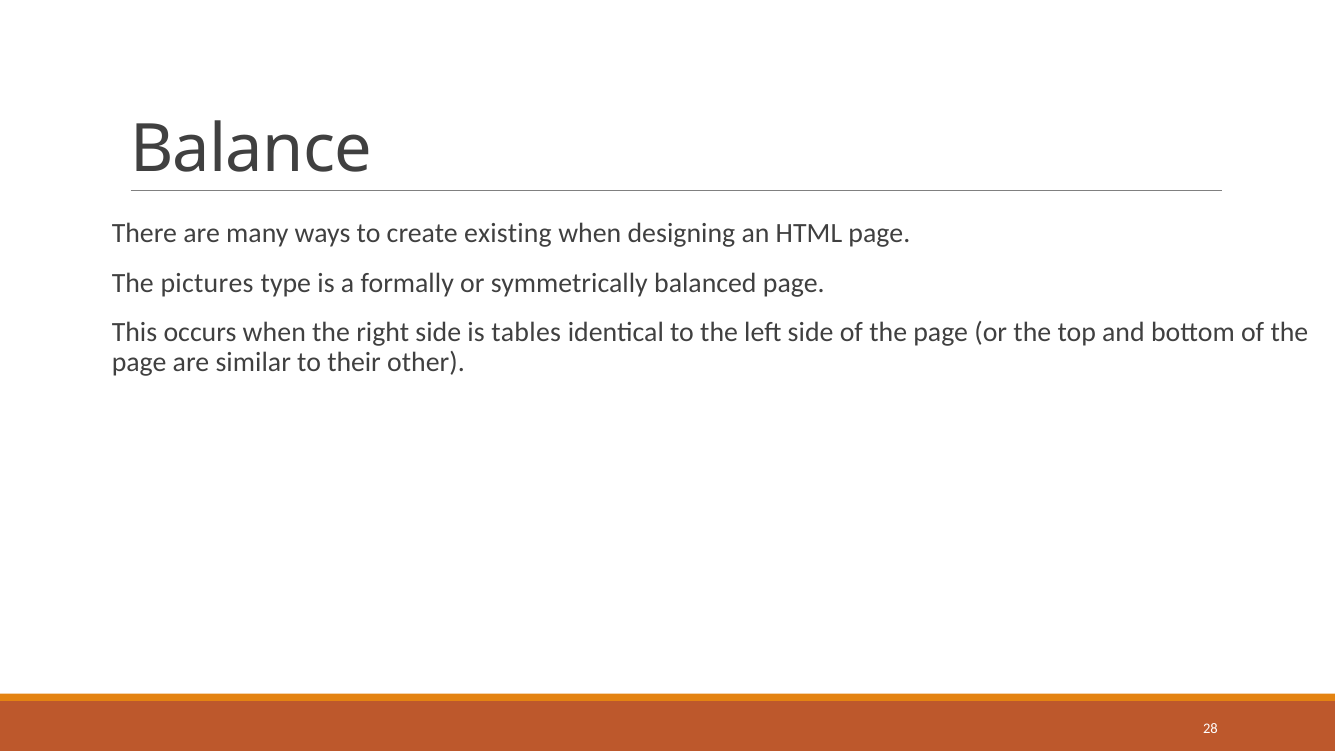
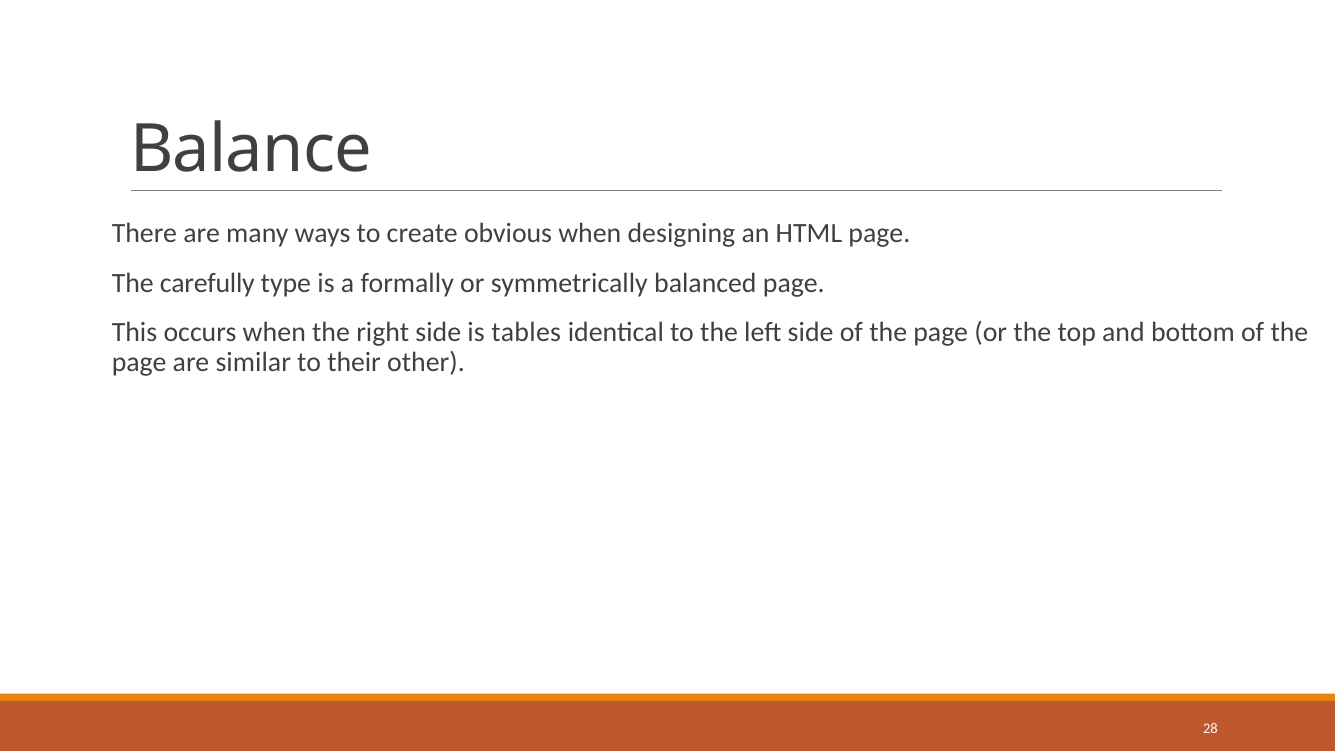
existing: existing -> obvious (508, 234)
pictures: pictures -> carefully (207, 283)
